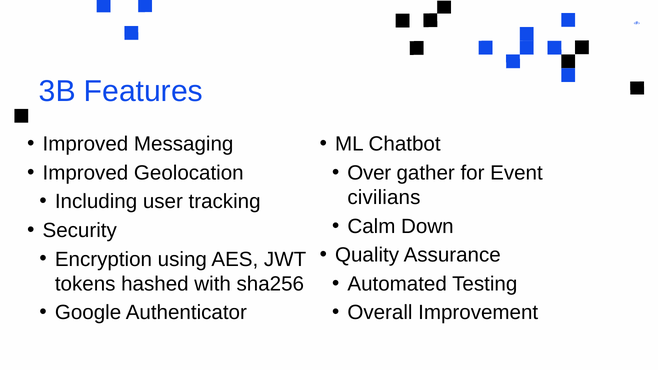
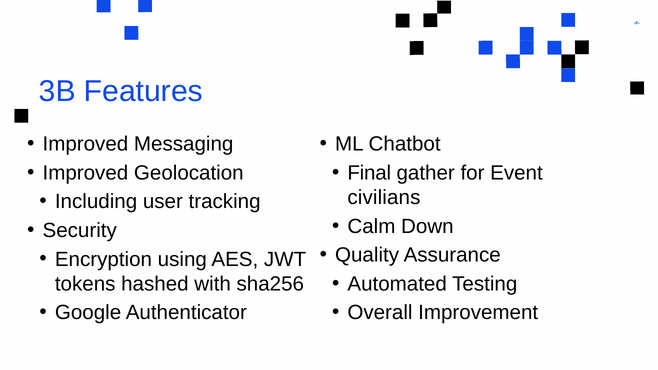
Over: Over -> Final (369, 173)
